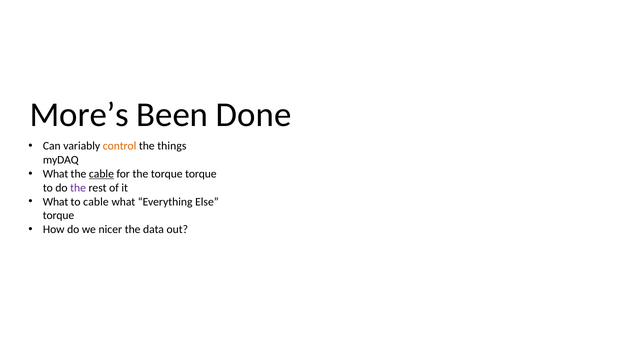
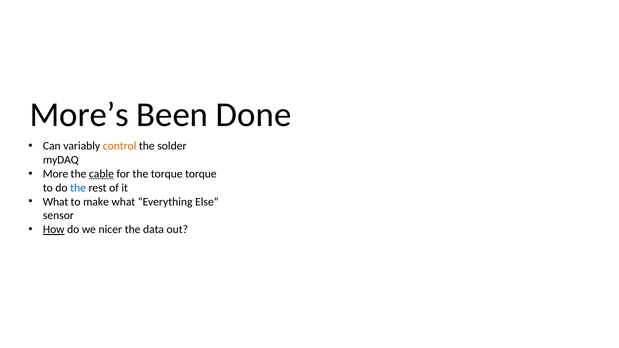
things: things -> solder (172, 146)
What: What -> More (56, 174)
the colour: purple -> blue (78, 188)
to cable: cable -> make (96, 202)
torque: torque -> sensor (58, 216)
How underline: none -> present (54, 230)
